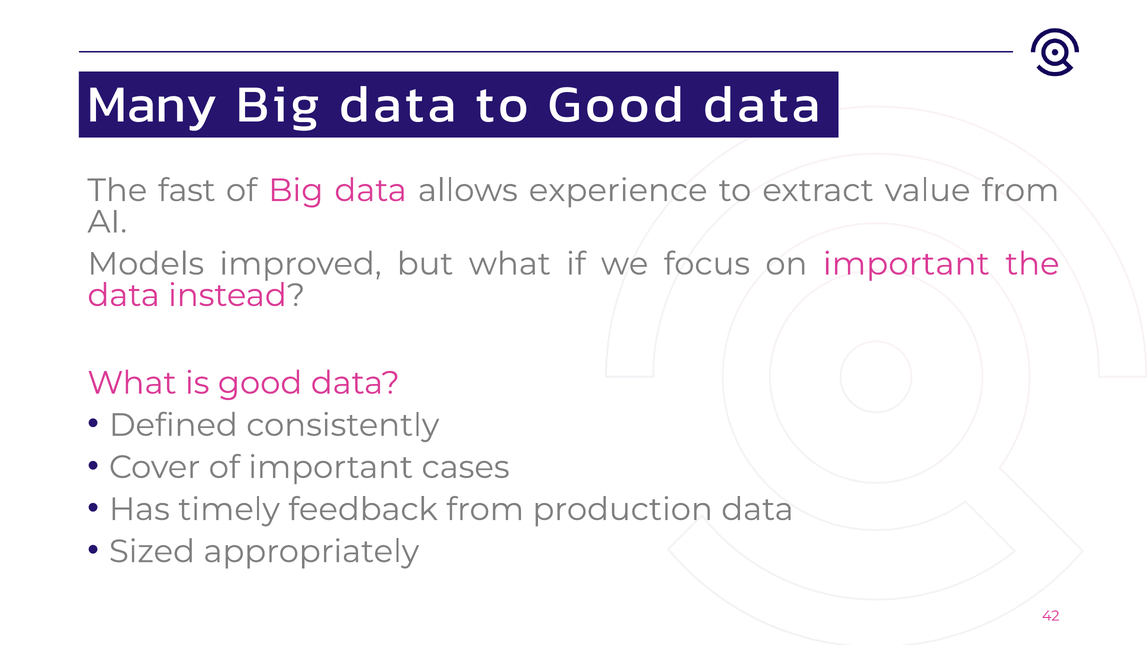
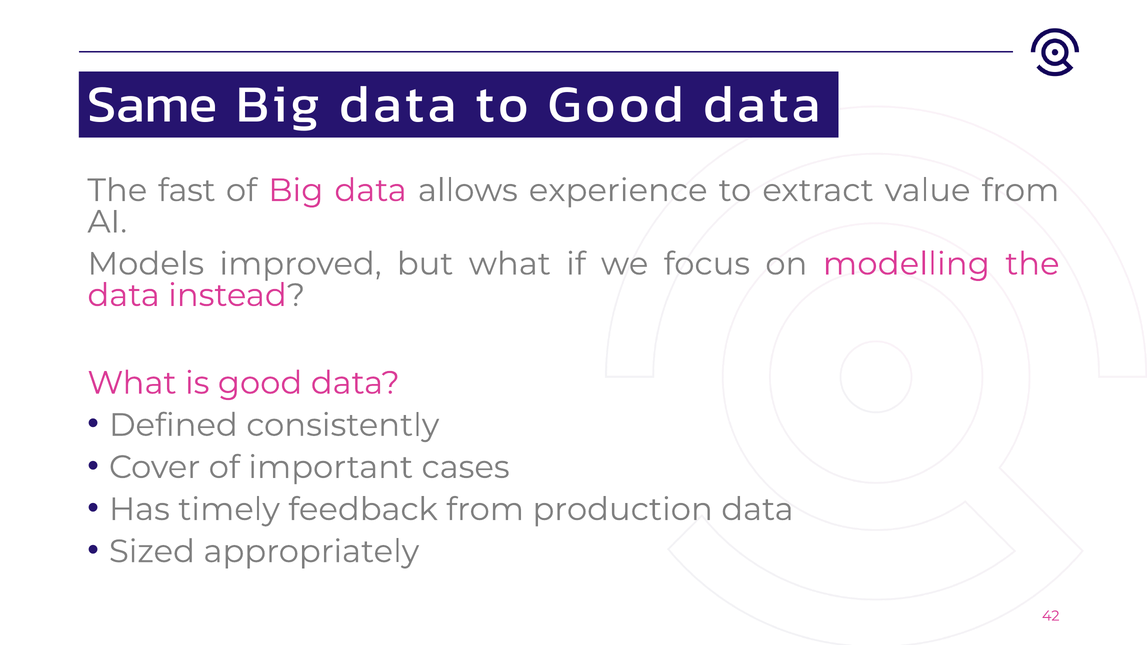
Many: Many -> Same (153, 104)
on important: important -> modelling (906, 264)
